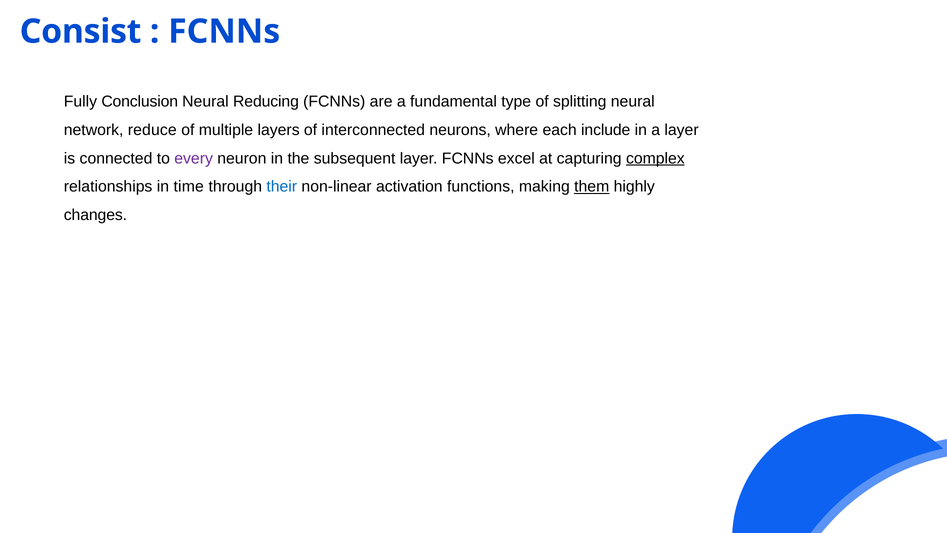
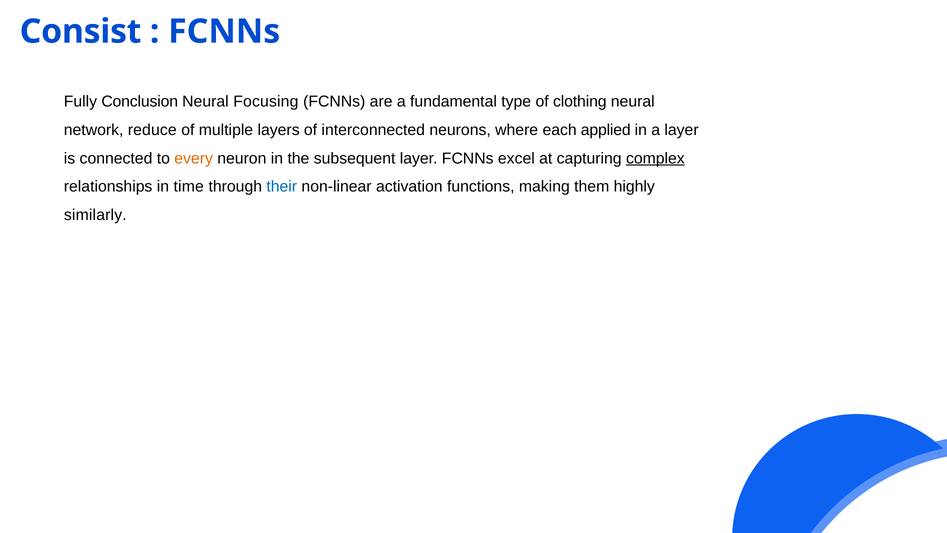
Reducing: Reducing -> Focusing (266, 101)
splitting: splitting -> clothing (580, 101)
include: include -> applied (606, 130)
every colour: purple -> orange (194, 158)
them underline: present -> none (592, 187)
changes: changes -> similarly (95, 215)
